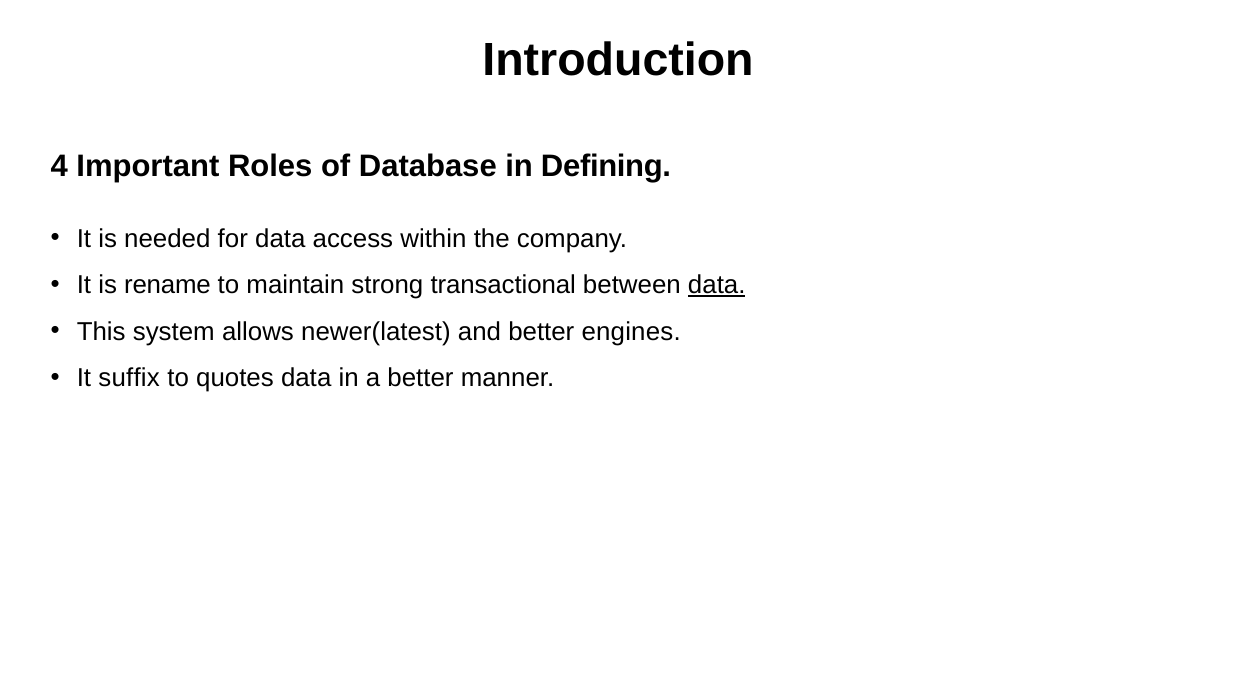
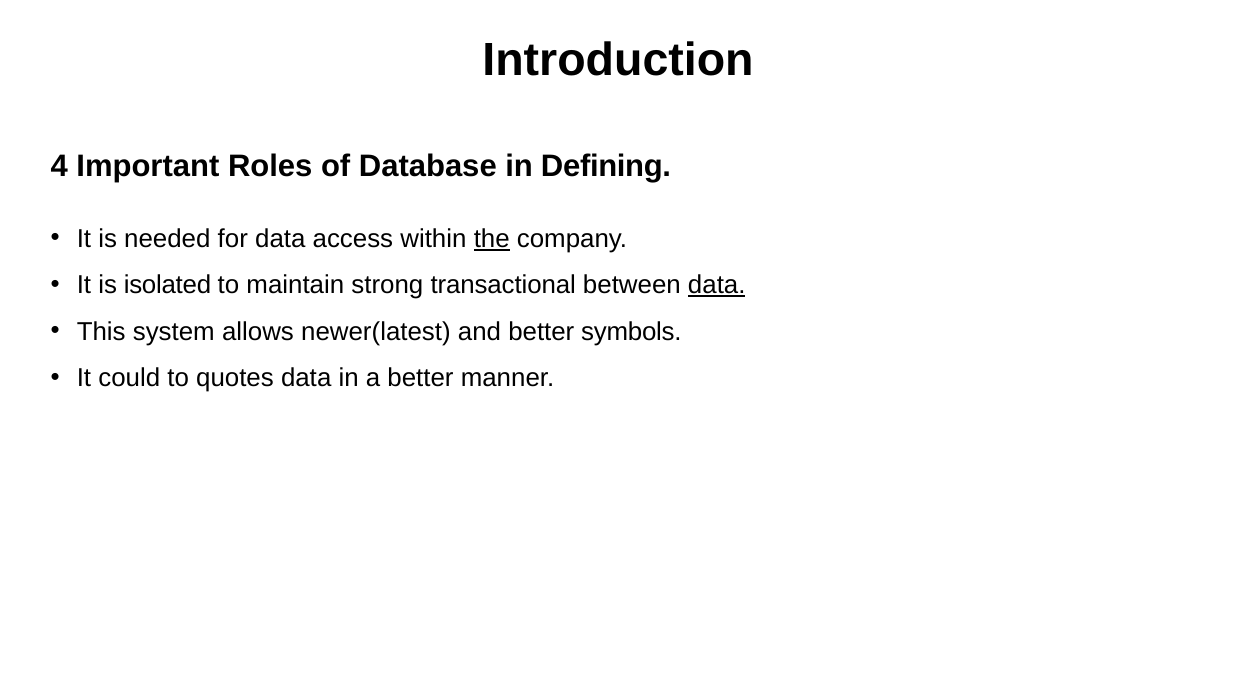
the underline: none -> present (492, 239)
rename: rename -> isolated (167, 285)
engines: engines -> symbols (631, 332)
suffix: suffix -> could (129, 378)
